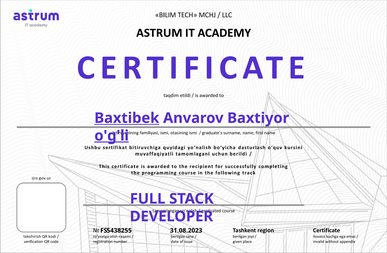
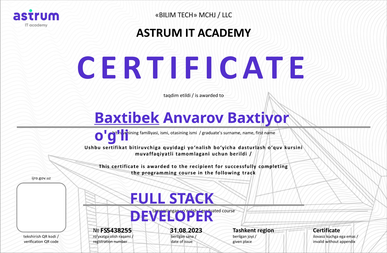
o'g'li underline: present -> none (112, 136)
